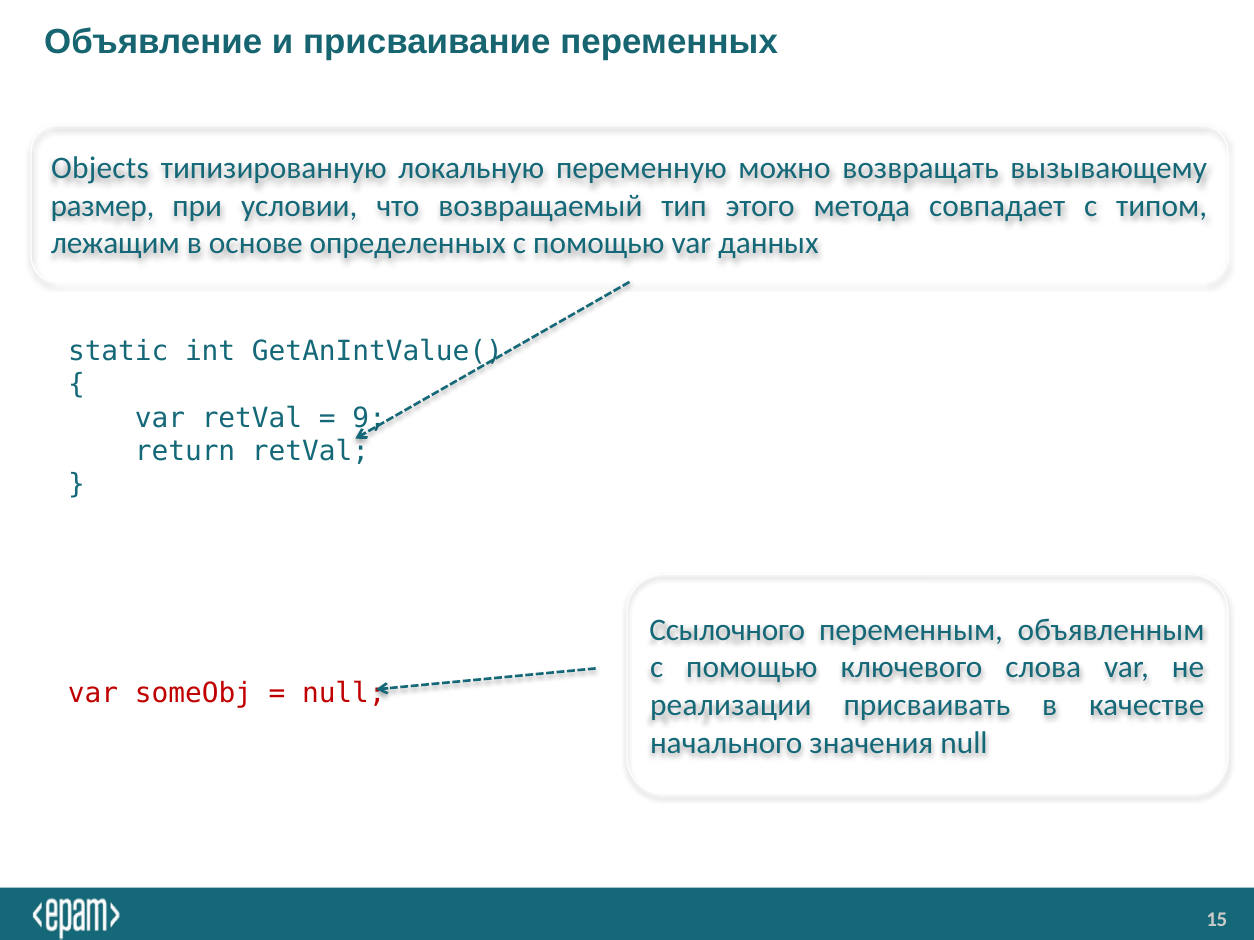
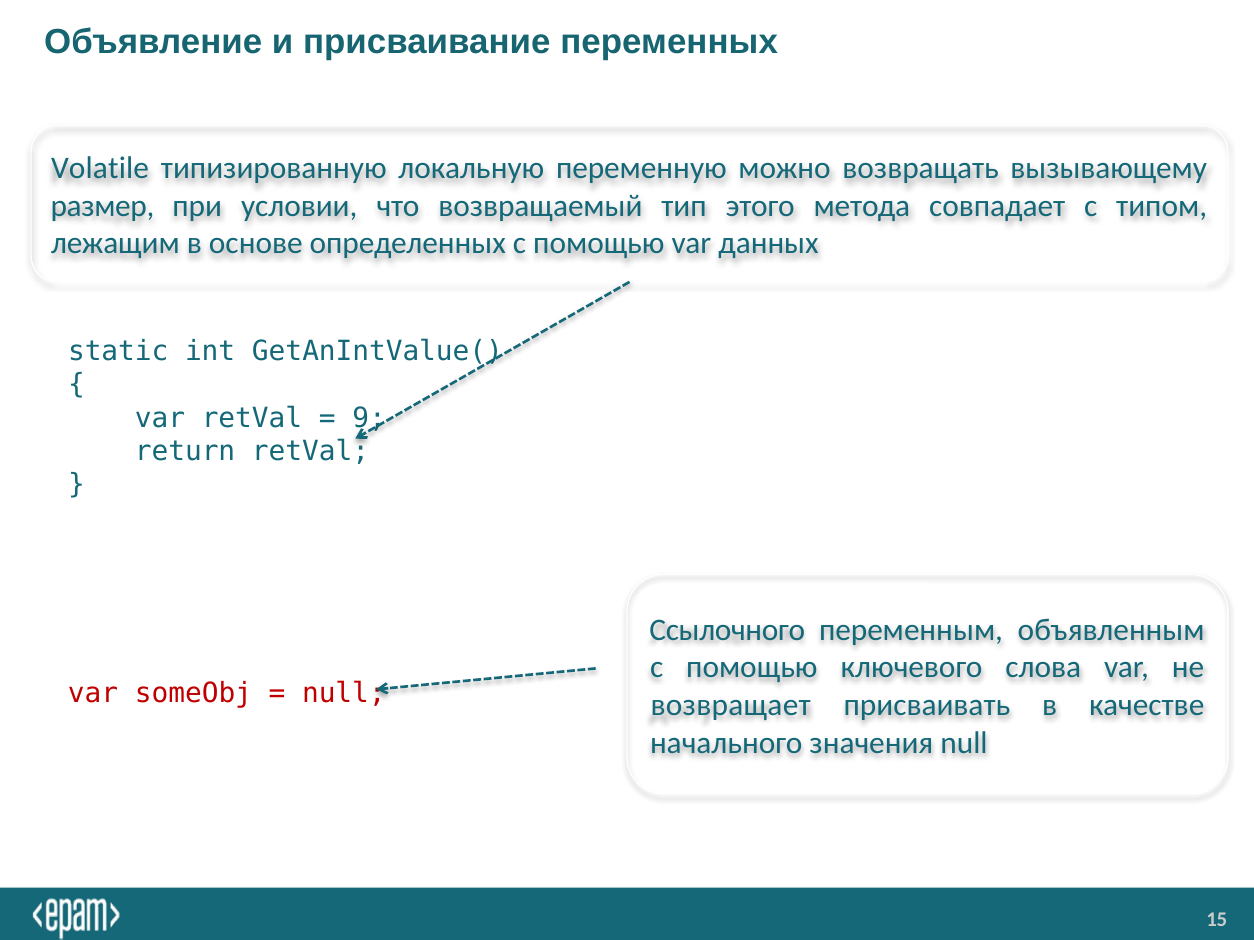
Objects: Objects -> Volatile (100, 168)
реализации: реализации -> возвращает (731, 705)
